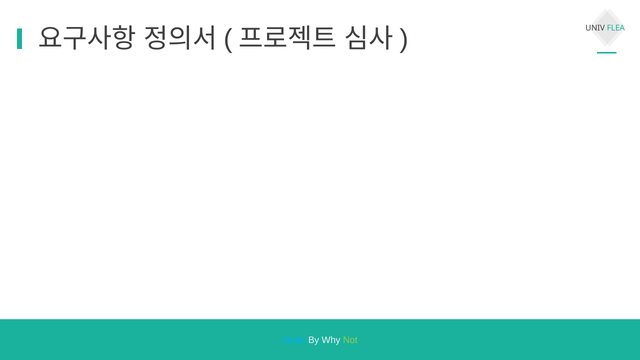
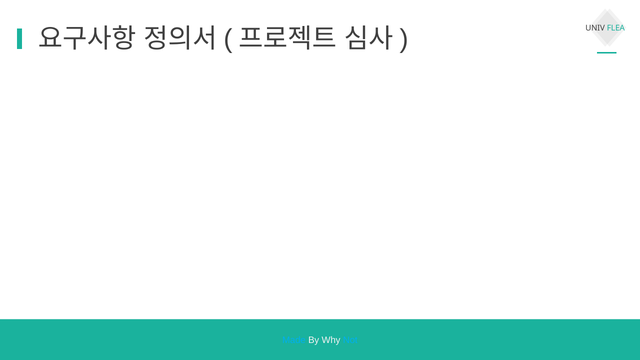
Not colour: light green -> light blue (350, 340)
